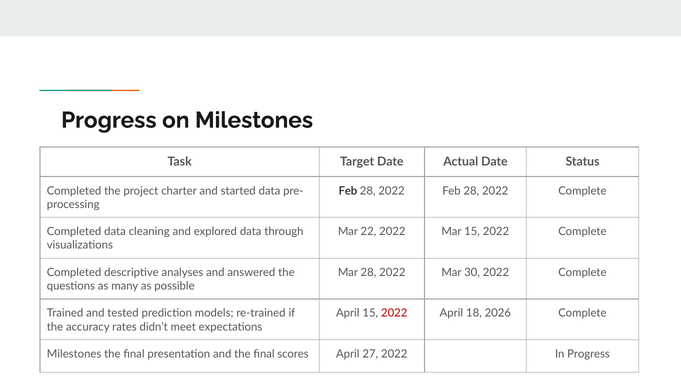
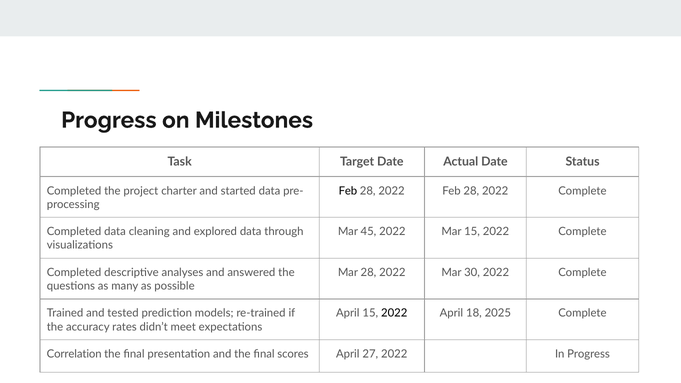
22: 22 -> 45 (368, 232)
2022 colour: red -> black (394, 313)
2026: 2026 -> 2025 (498, 313)
Milestones: Milestones -> Correlation (74, 354)
